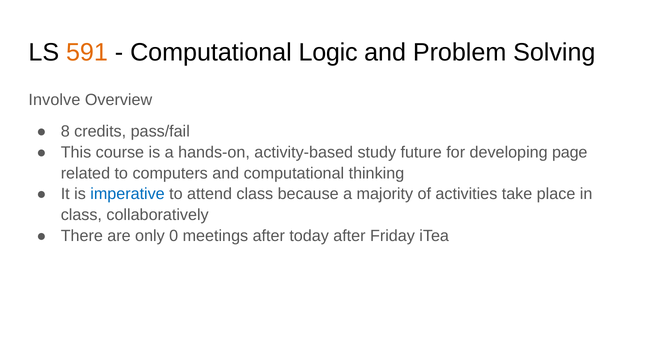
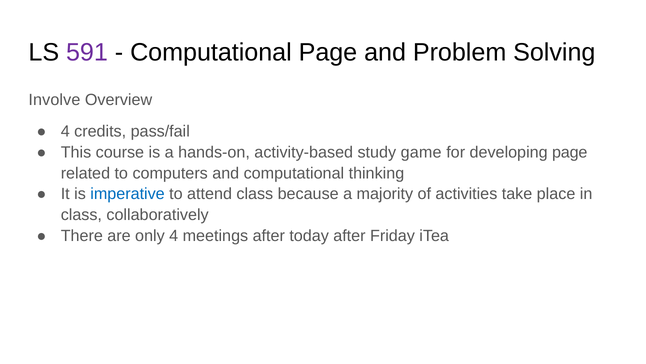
591 colour: orange -> purple (87, 52)
Computational Logic: Logic -> Page (328, 52)
8: 8 -> 4 (65, 131)
future: future -> game (421, 152)
only 0: 0 -> 4 (174, 235)
